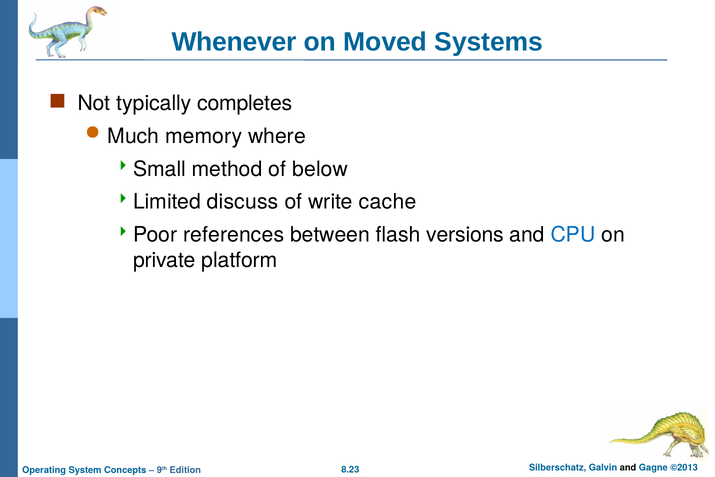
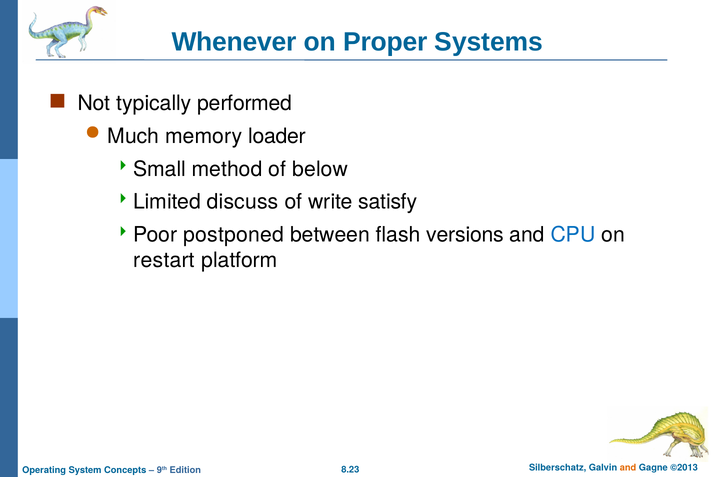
Moved: Moved -> Proper (385, 42)
completes: completes -> performed (245, 103)
where: where -> loader (277, 136)
cache: cache -> satisfy (388, 202)
references: references -> postponed (234, 235)
private: private -> restart (164, 260)
and colour: black -> orange (628, 467)
